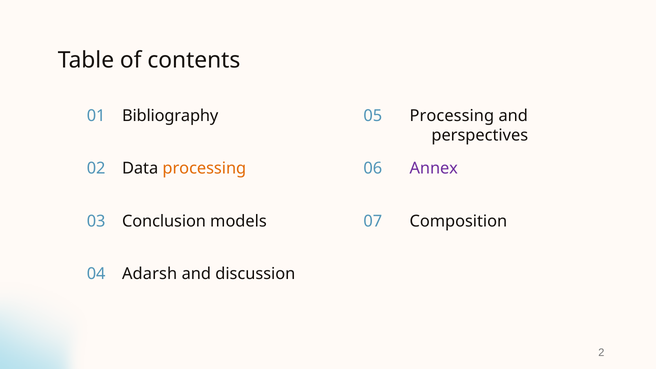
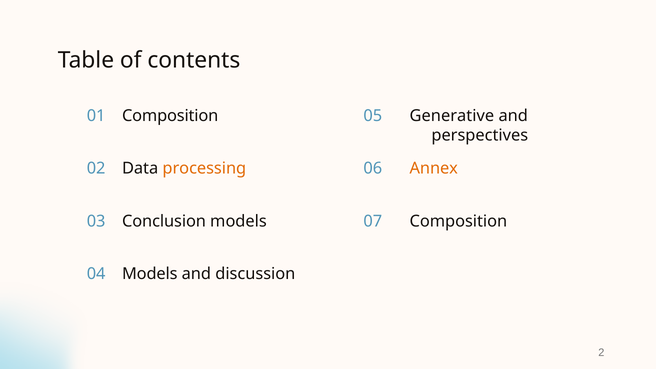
01 Bibliography: Bibliography -> Composition (170, 116)
05 Processing: Processing -> Generative (452, 116)
Annex colour: purple -> orange (434, 168)
04 Adarsh: Adarsh -> Models (150, 274)
